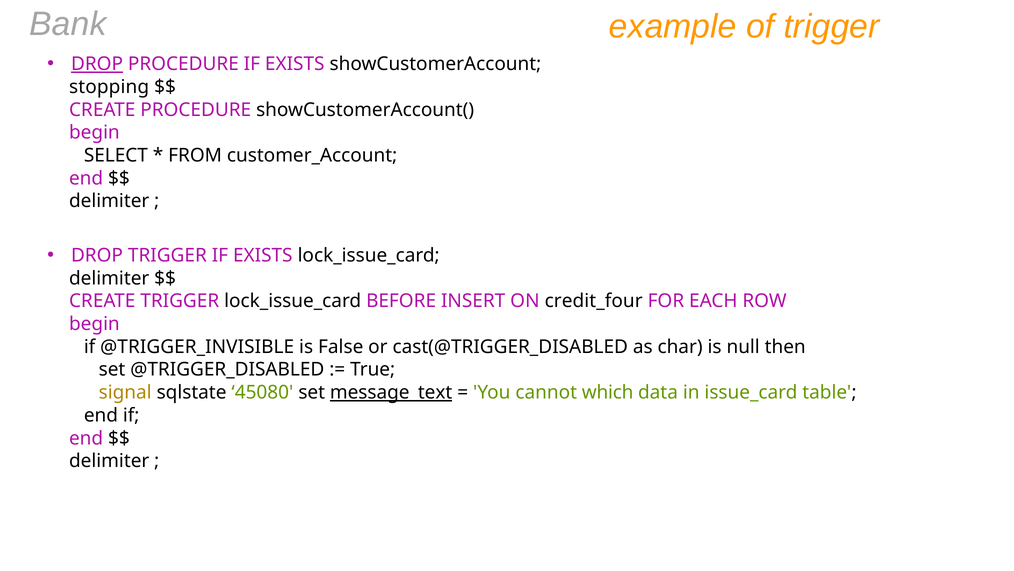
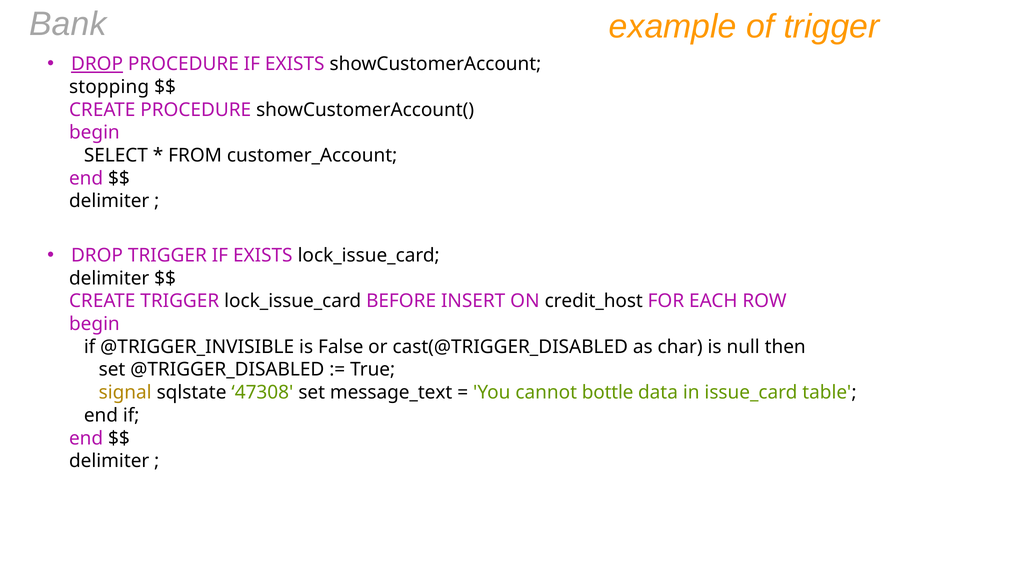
credit_four: credit_four -> credit_host (594, 301)
45080: 45080 -> 47308 (262, 392)
message_text underline: present -> none (391, 392)
which: which -> bottle (608, 392)
